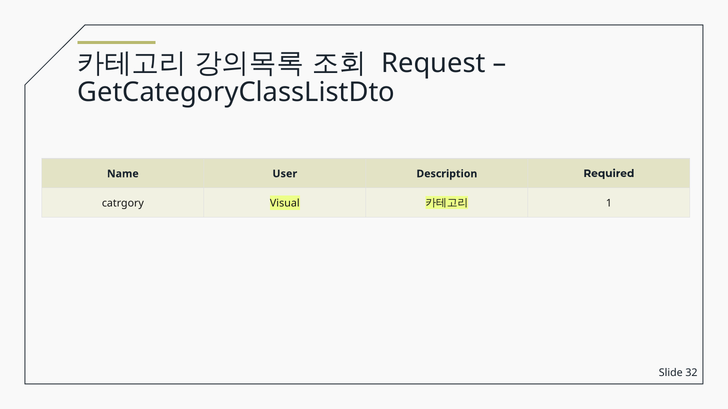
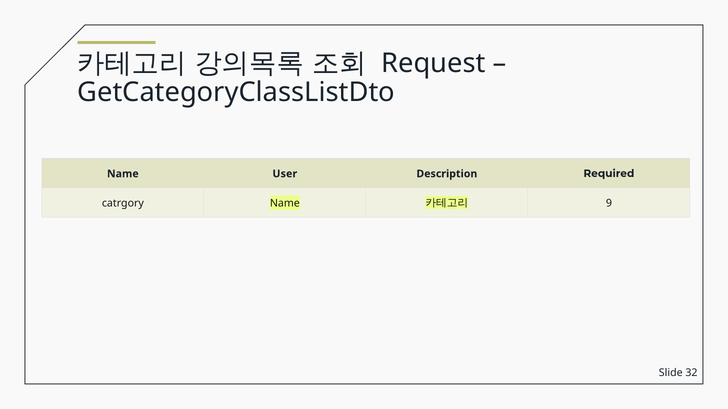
catrgory Visual: Visual -> Name (285, 203)
1: 1 -> 9 (609, 203)
